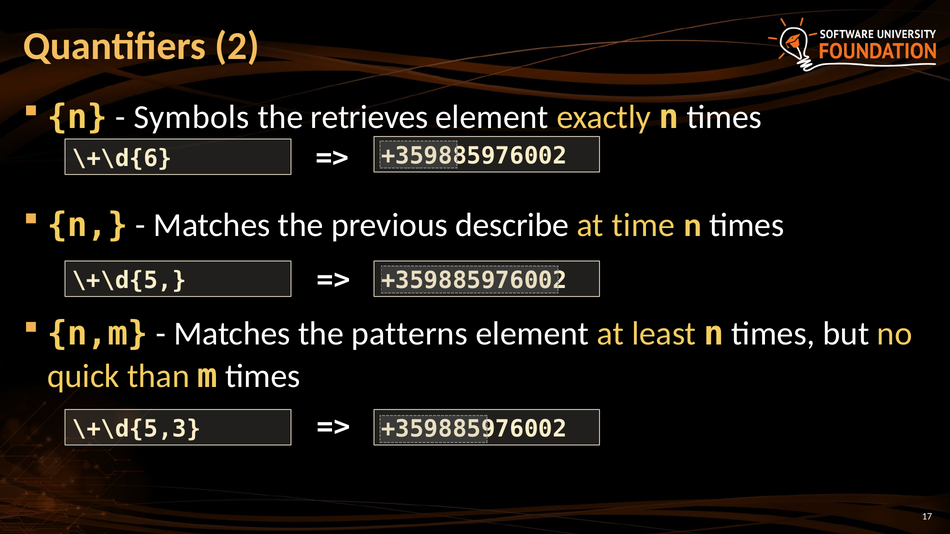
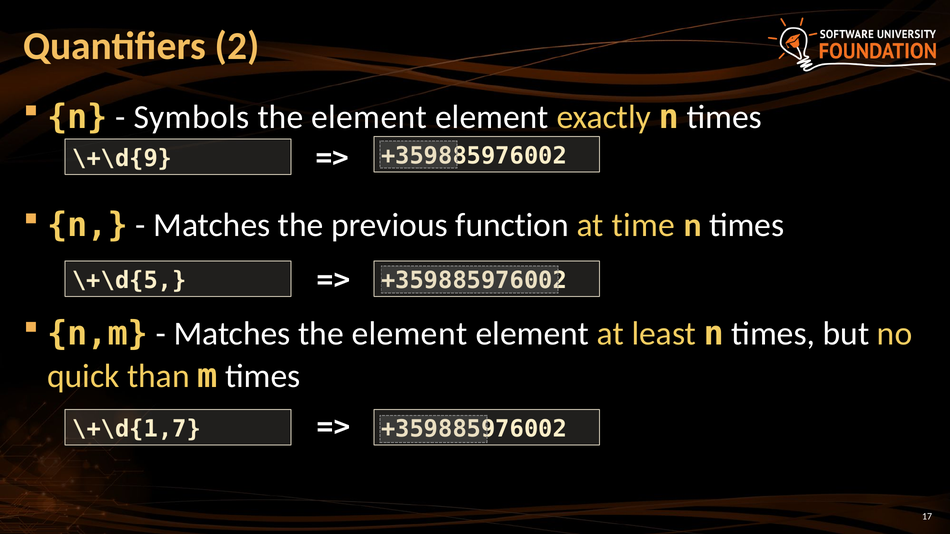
retrieves: retrieves -> element (369, 117)
\+\d{6: \+\d{6 -> \+\d{9 (122, 159)
describe: describe -> function (512, 226)
Matches the patterns: patterns -> element (409, 334)
\+\d{5,3: \+\d{5,3 -> \+\d{1,7 (137, 429)
